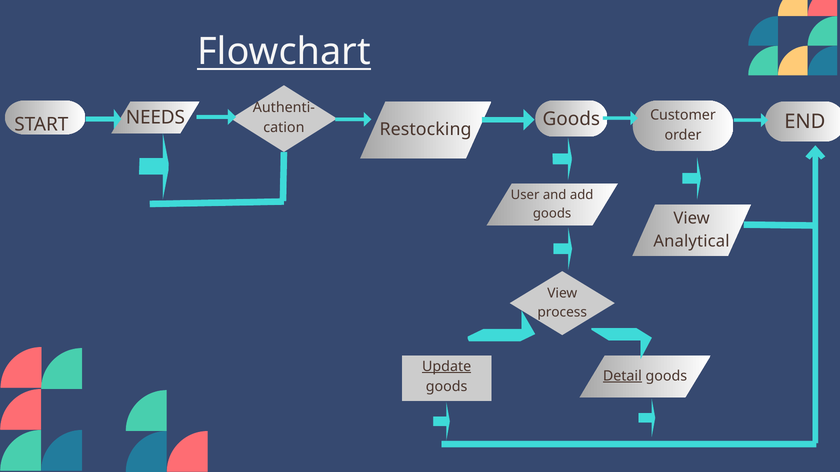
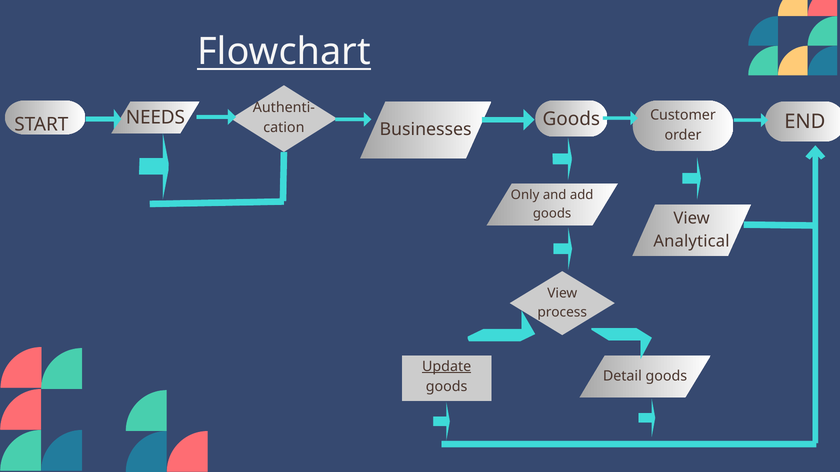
Restocking: Restocking -> Businesses (426, 130)
User: User -> Only (525, 195)
Detail underline: present -> none (622, 376)
